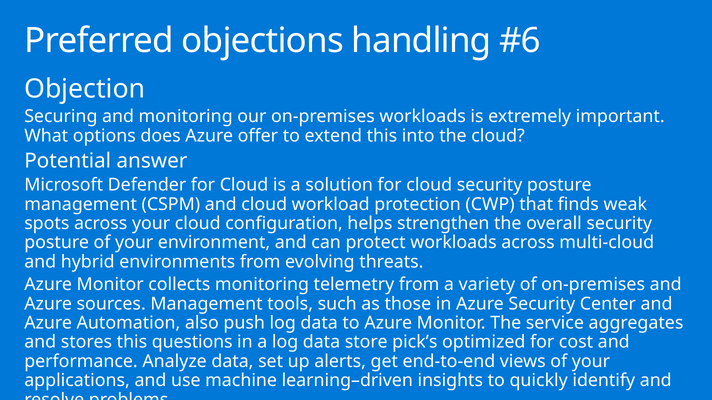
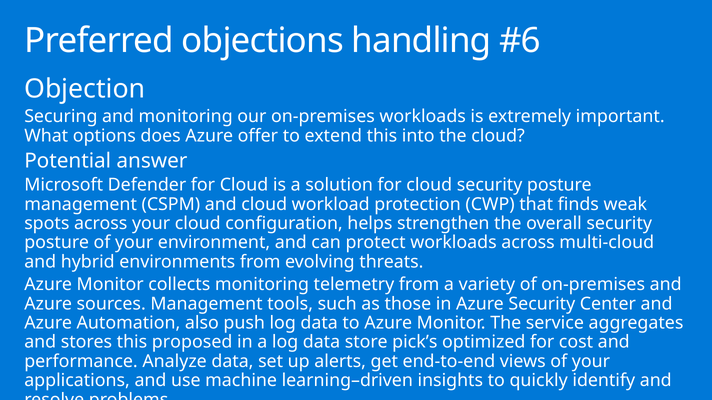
questions: questions -> proposed (192, 343)
